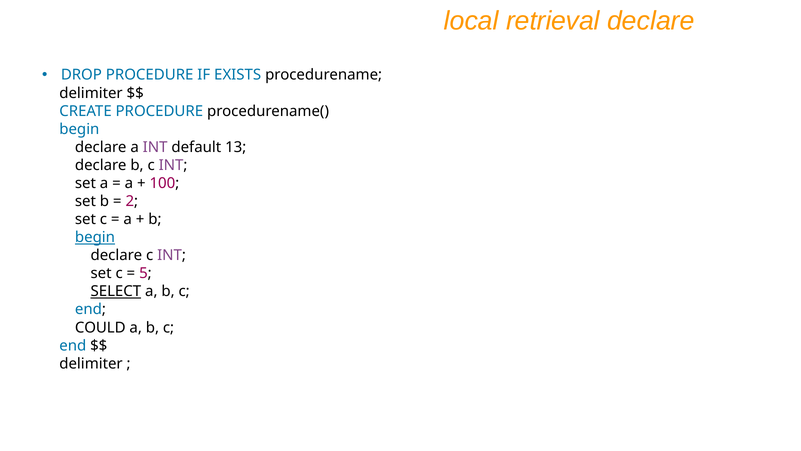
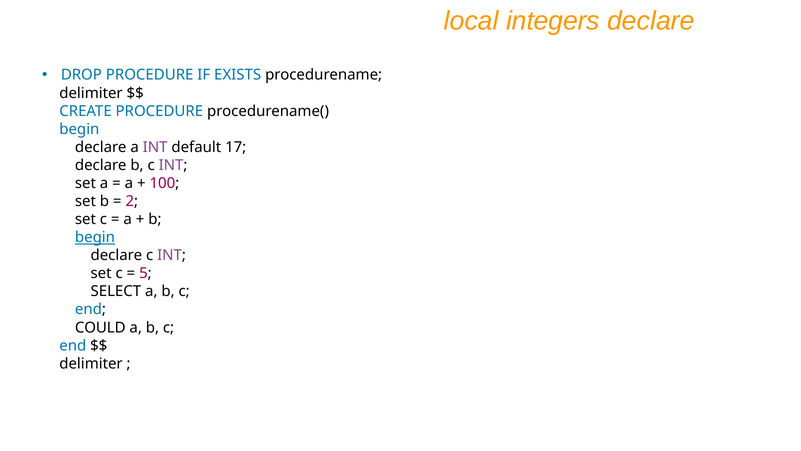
retrieval: retrieval -> integers (553, 21)
13: 13 -> 17 (236, 147)
SELECT underline: present -> none (116, 291)
